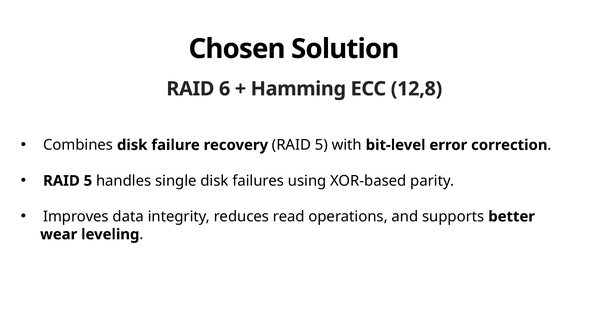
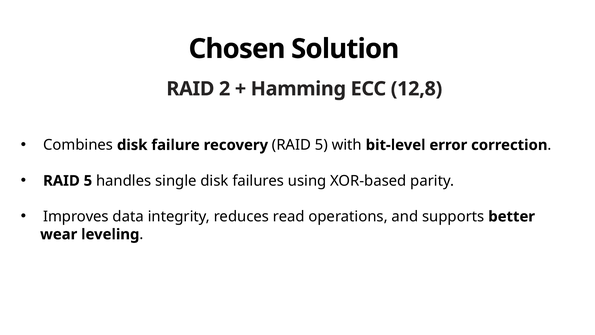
6: 6 -> 2 (225, 89)
